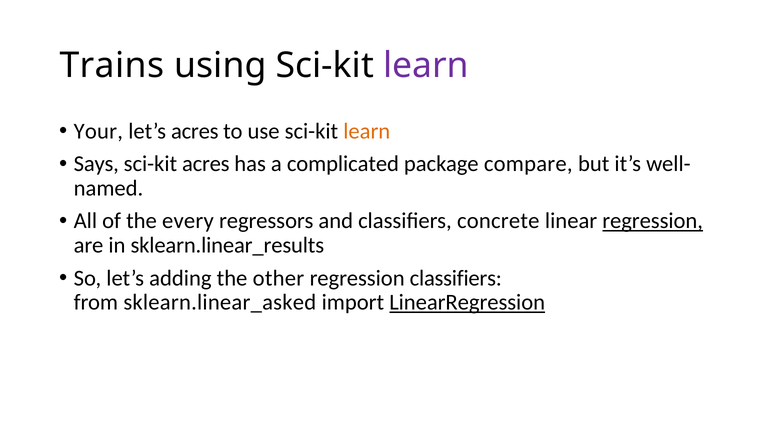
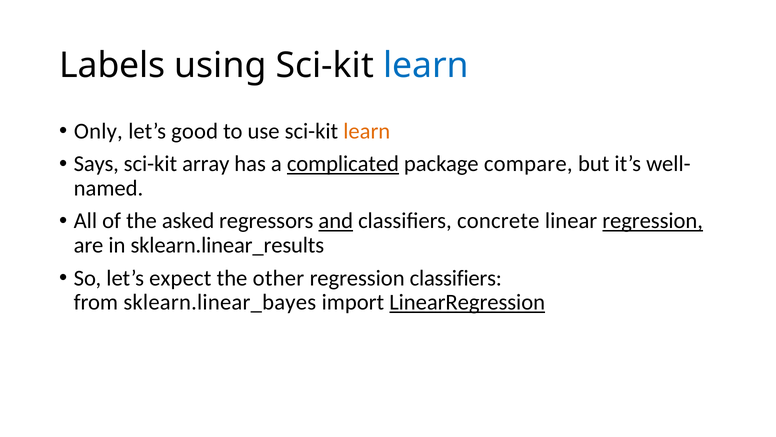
Trains: Trains -> Labels (112, 65)
learn colour: purple -> blue (426, 65)
Your: Your -> Only (98, 131)
let’s acres: acres -> good (195, 131)
sci-kit acres: acres -> array (206, 164)
complicated underline: none -> present (343, 164)
every: every -> asked (188, 221)
and underline: none -> present (336, 221)
adding: adding -> expect (180, 278)
sklearn.linear_asked: sklearn.linear_asked -> sklearn.linear_bayes (220, 302)
